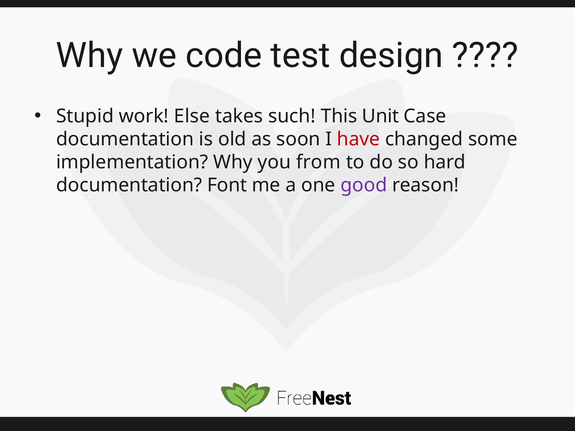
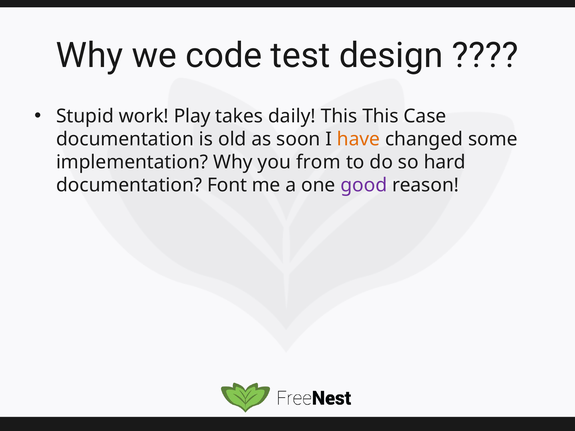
Else: Else -> Play (192, 116)
such: such -> daily (292, 116)
This Unit: Unit -> This (381, 116)
have colour: red -> orange (359, 139)
